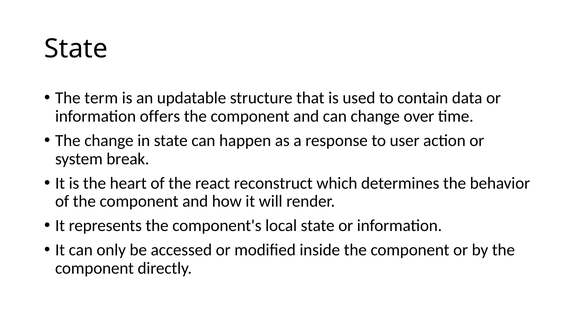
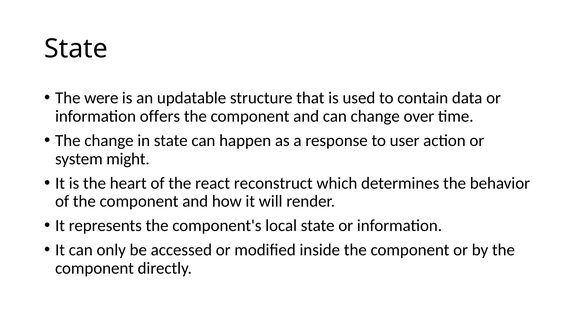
term: term -> were (101, 98)
break: break -> might (128, 159)
